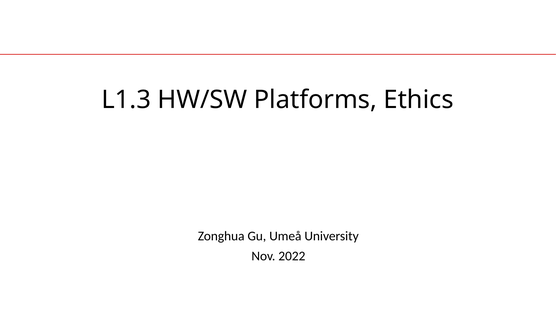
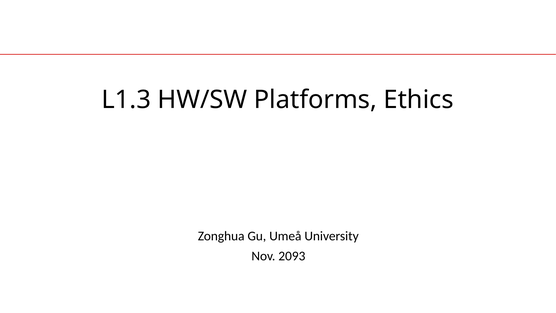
2022: 2022 -> 2093 (292, 256)
